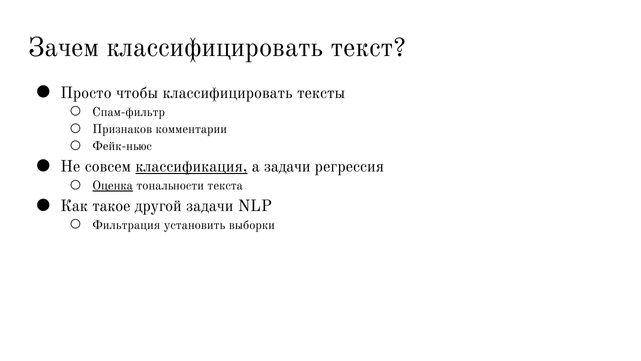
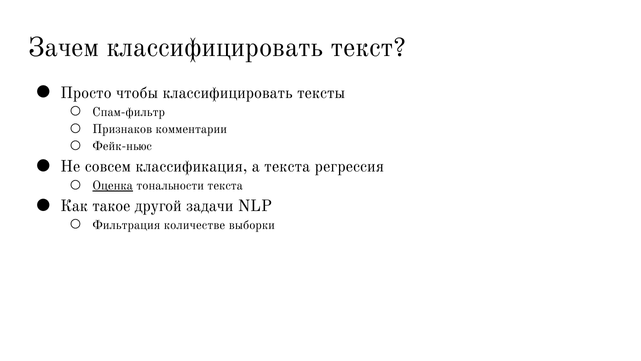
классификация underline: present -> none (191, 166)
а задачи: задачи -> текста (287, 166)
установить: установить -> количестве (195, 225)
